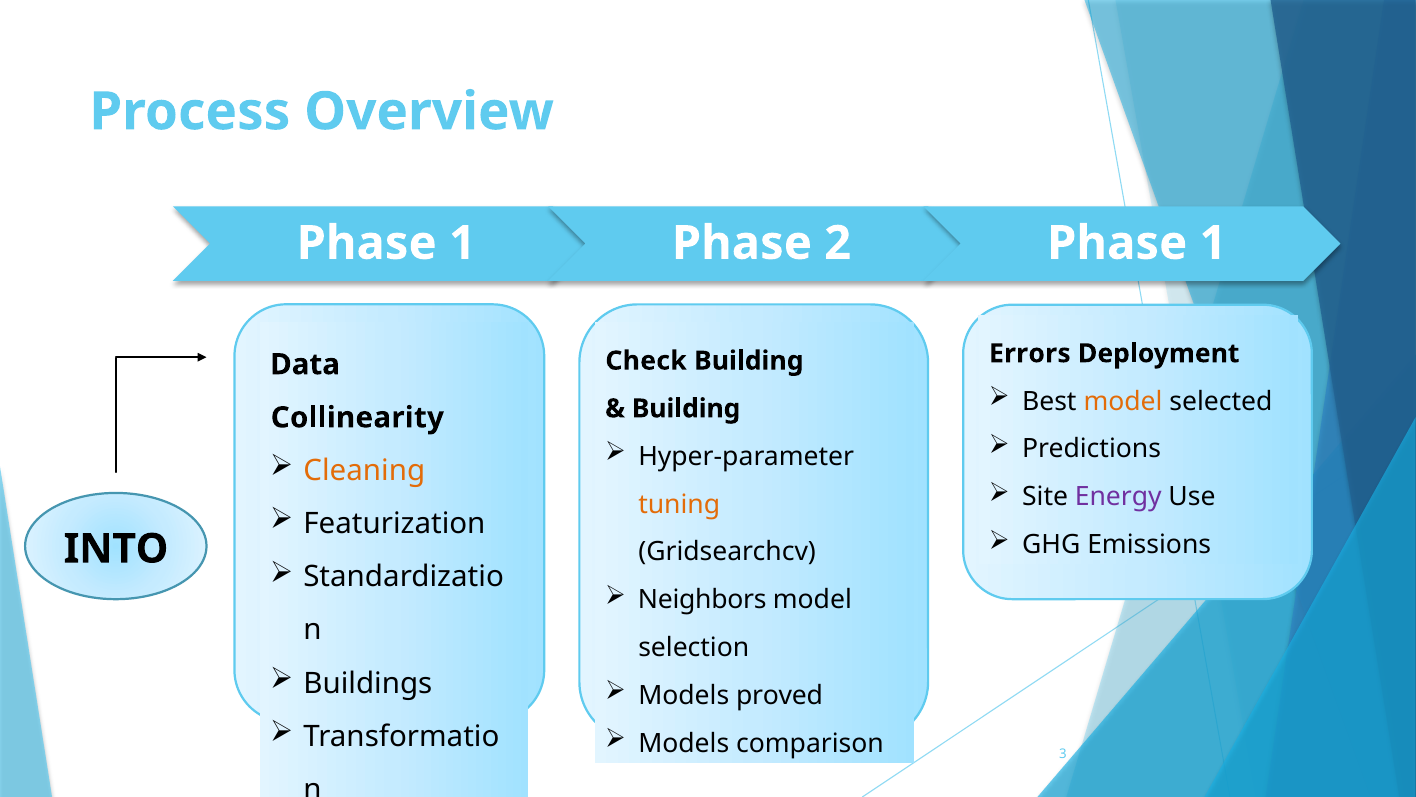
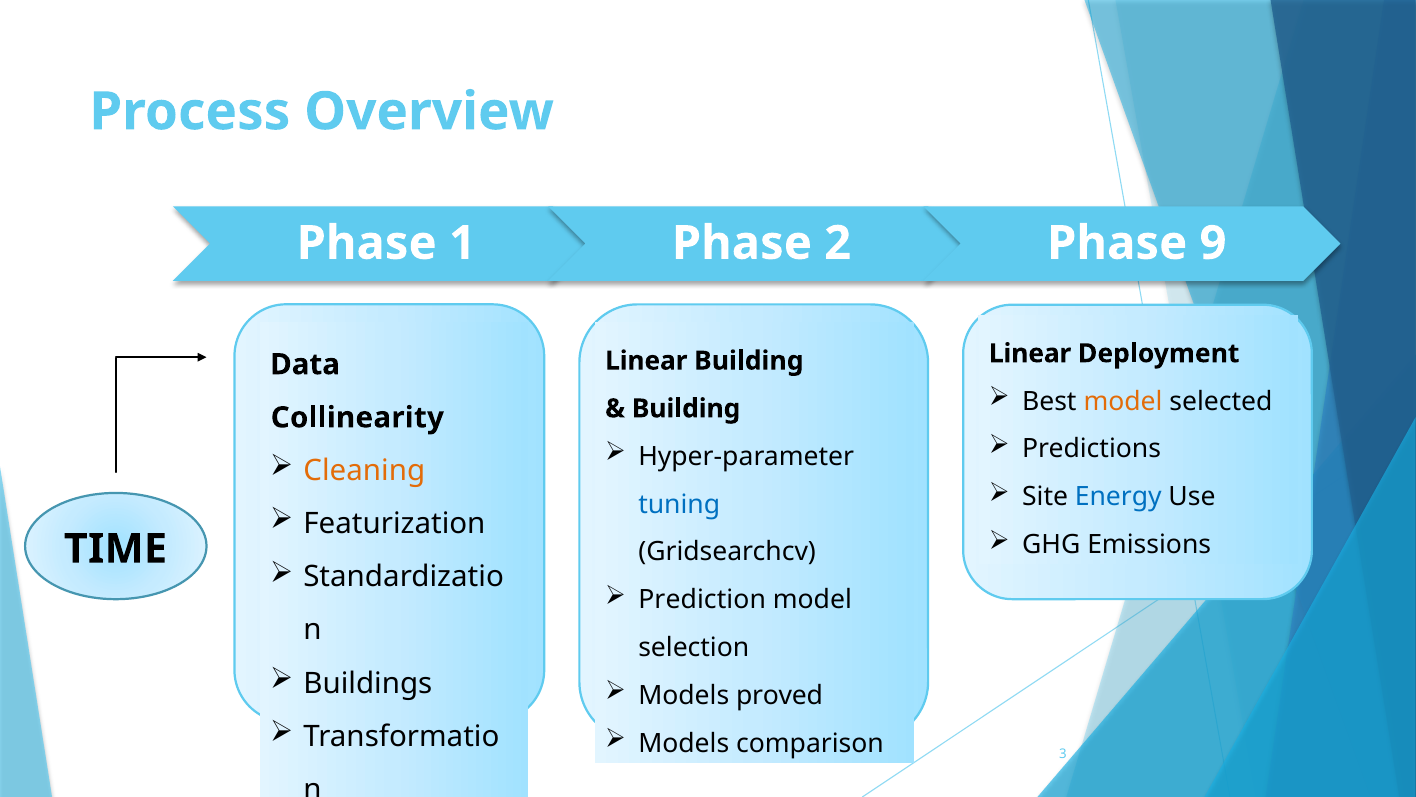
1: 1 -> 9 (1213, 243)
Errors: Errors -> Linear (1030, 353)
Check: Check -> Linear (646, 361)
Energy colour: purple -> blue (1118, 497)
tuning colour: orange -> blue (679, 504)
INTO: INTO -> TIME (115, 549)
Neighbors: Neighbors -> Prediction (702, 600)
